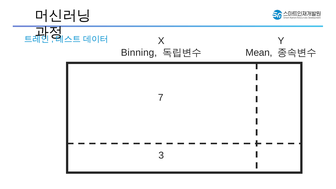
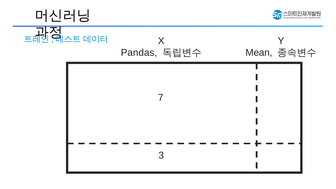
Binning: Binning -> Pandas (139, 53)
